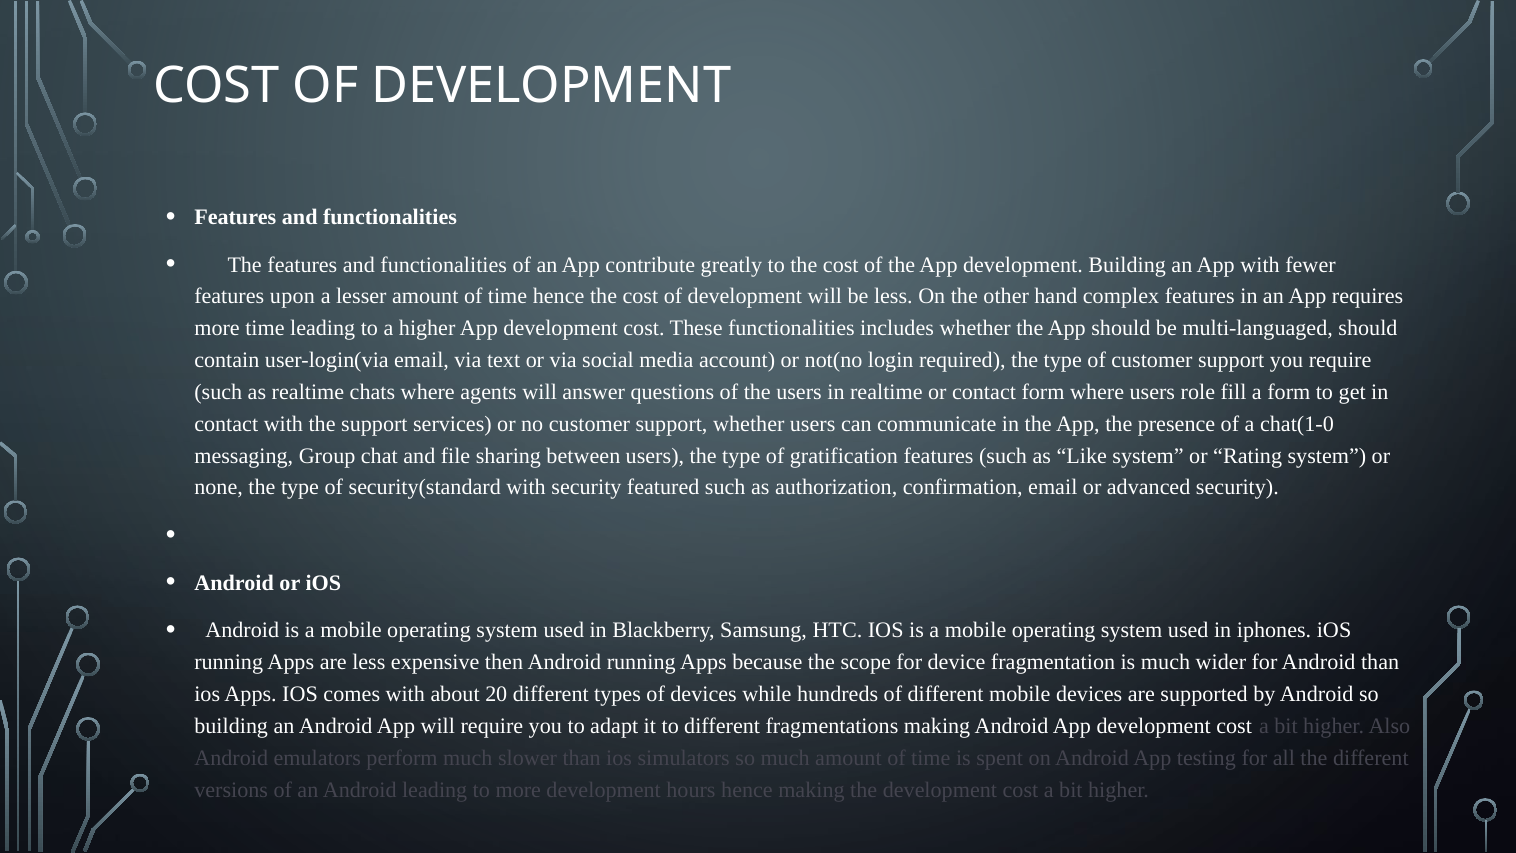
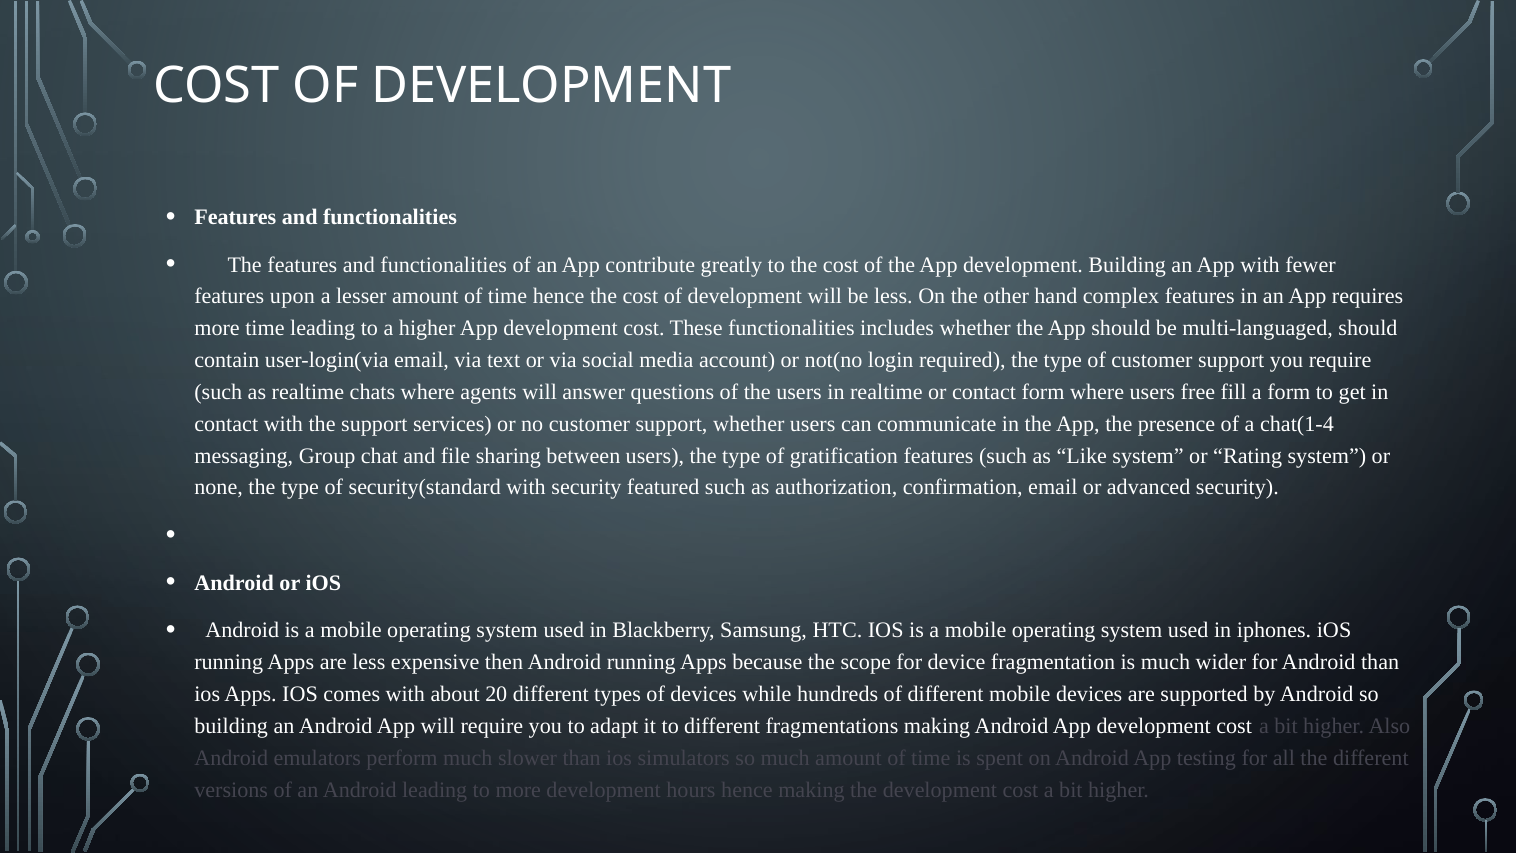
role: role -> free (1198, 392)
chat(1-0: chat(1-0 -> chat(1-4 (1297, 424)
